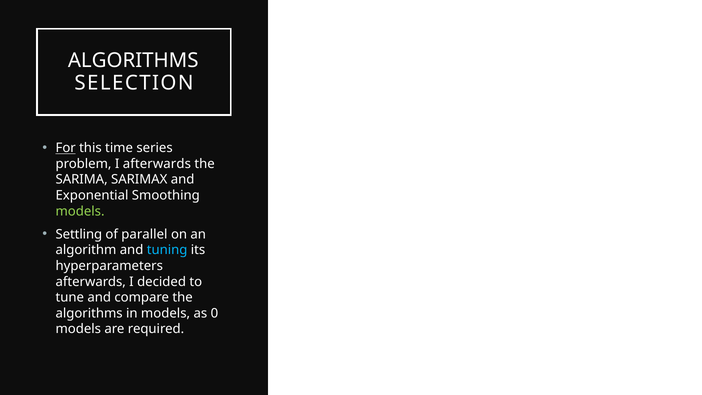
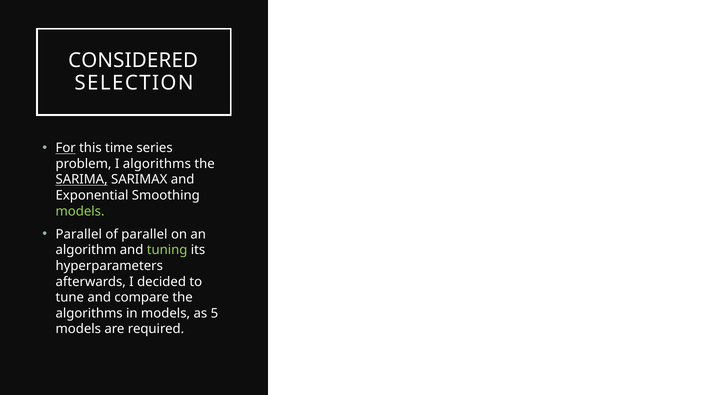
ALGORITHMS: ALGORITHMS -> CONSIDERED (133, 61)
I afterwards: afterwards -> algorithms (157, 164)
SARIMA underline: none -> present (82, 180)
Settling: Settling -> Parallel (79, 234)
tuning colour: light blue -> light green (167, 250)
0: 0 -> 5 (214, 313)
